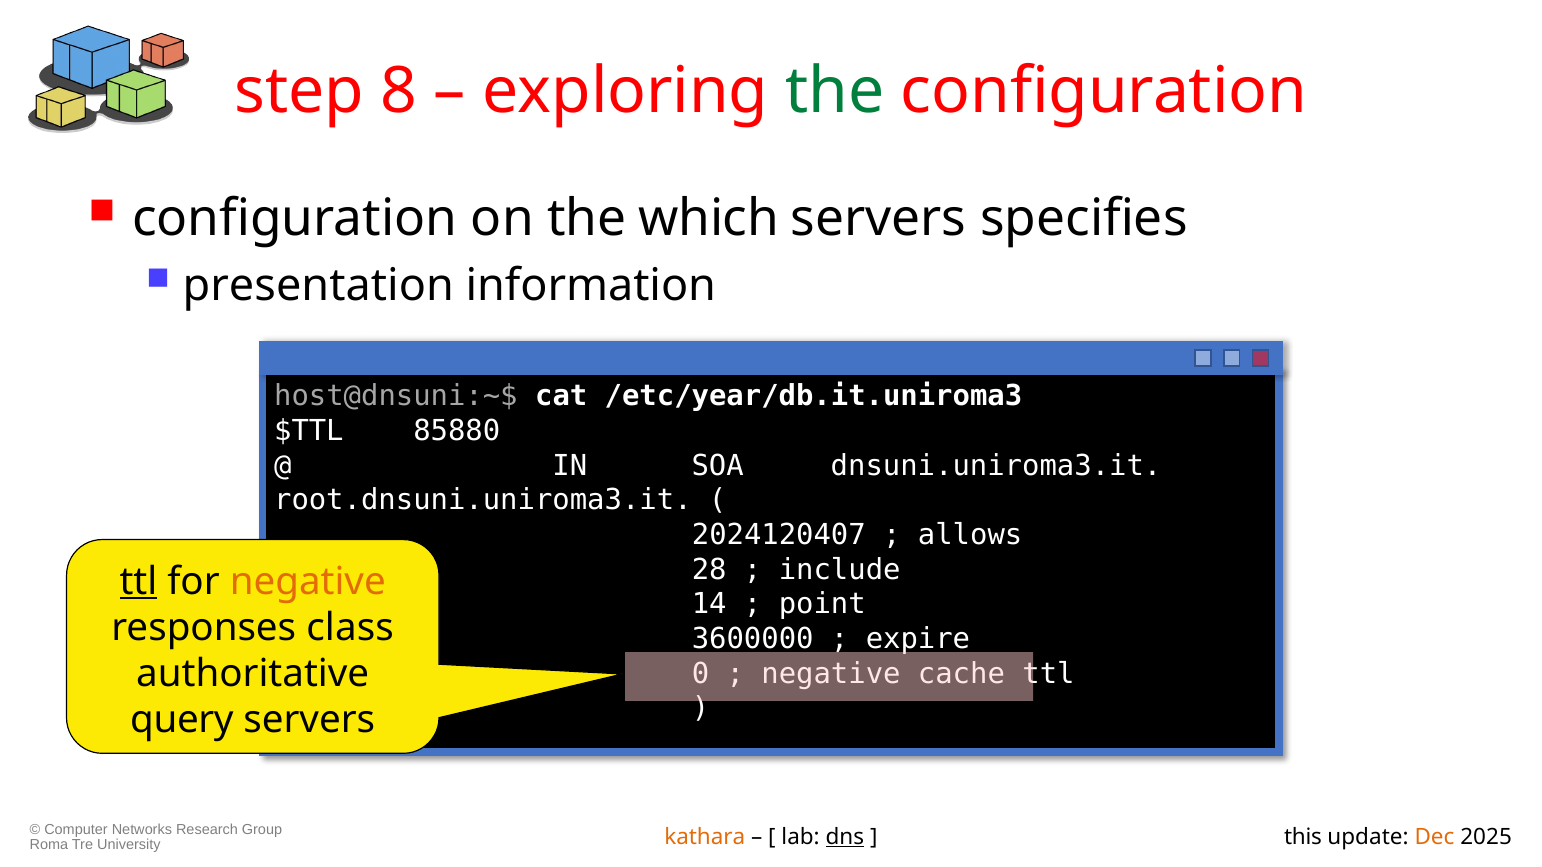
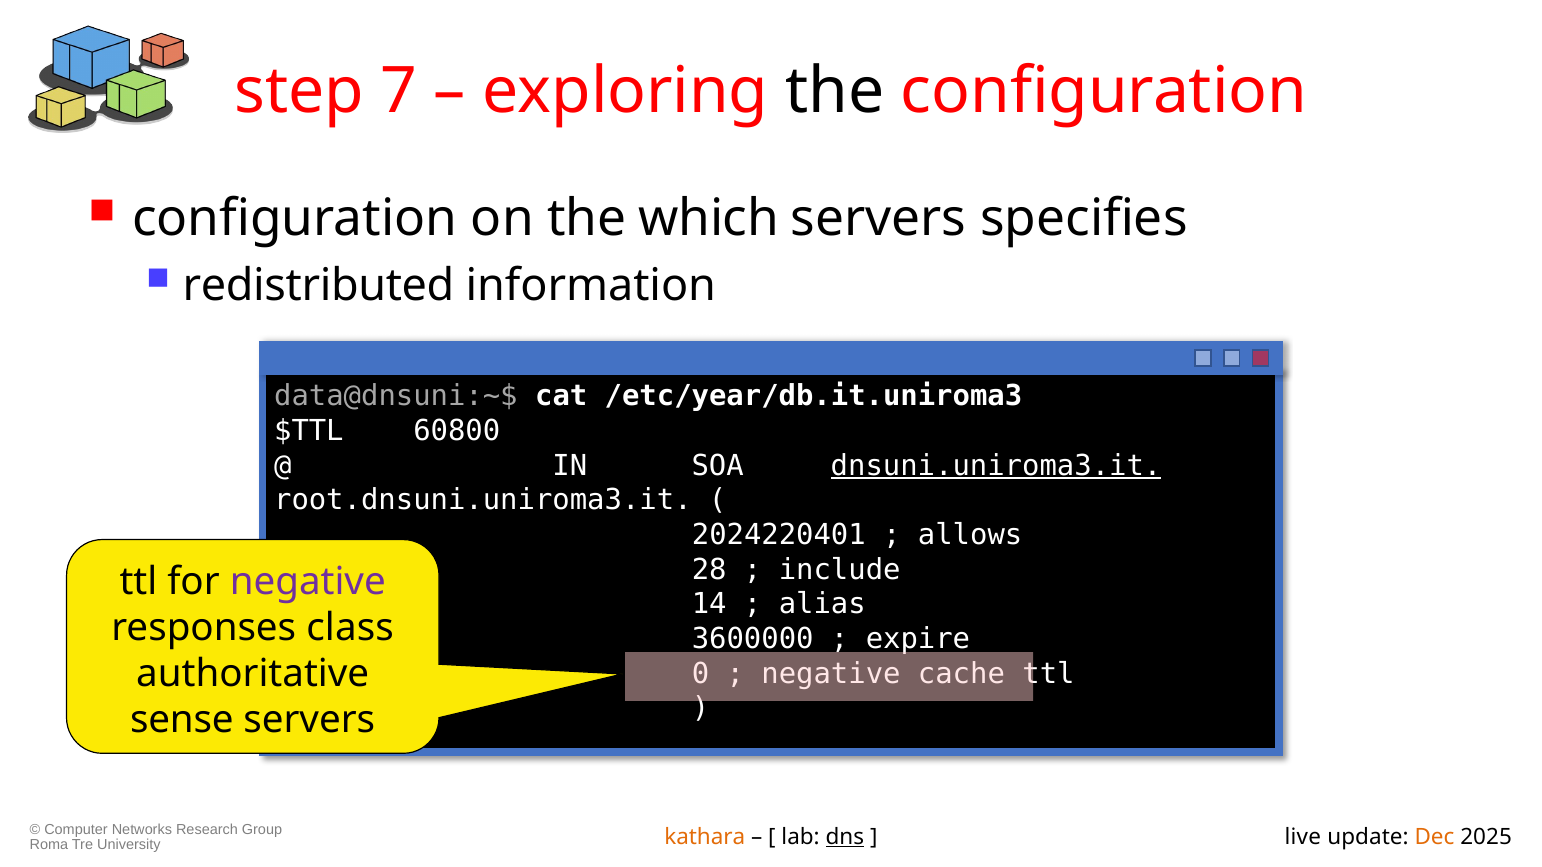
8: 8 -> 7 (399, 91)
the colour: green -> black (835, 91)
presentation: presentation -> redistributed (319, 285)
host@dnsuni:~$: host@dnsuni:~$ -> data@dnsuni:~$ (396, 396)
85880: 85880 -> 60800 (457, 431)
dnsuni.uniroma3.it underline: none -> present (996, 466)
2024120407: 2024120407 -> 2024220401 (779, 535)
ttl underline: present -> none (138, 582)
negative colour: orange -> purple (308, 582)
point: point -> alias (822, 605)
query: query -> sense (182, 721)
this: this -> live (1303, 837)
